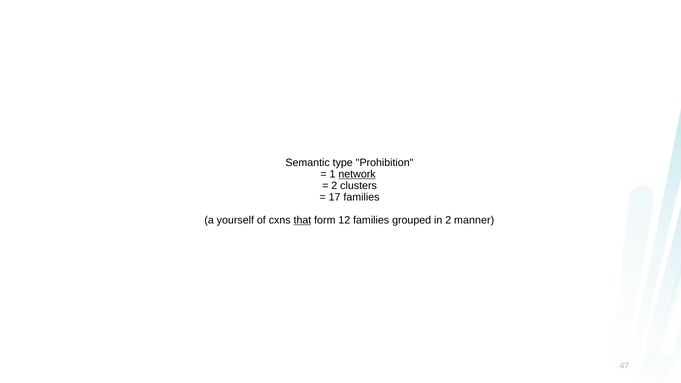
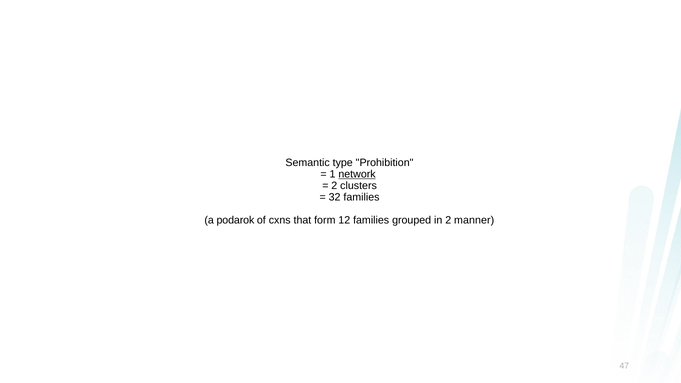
17: 17 -> 32 (335, 197)
yourself: yourself -> podarok (235, 220)
that underline: present -> none (302, 220)
